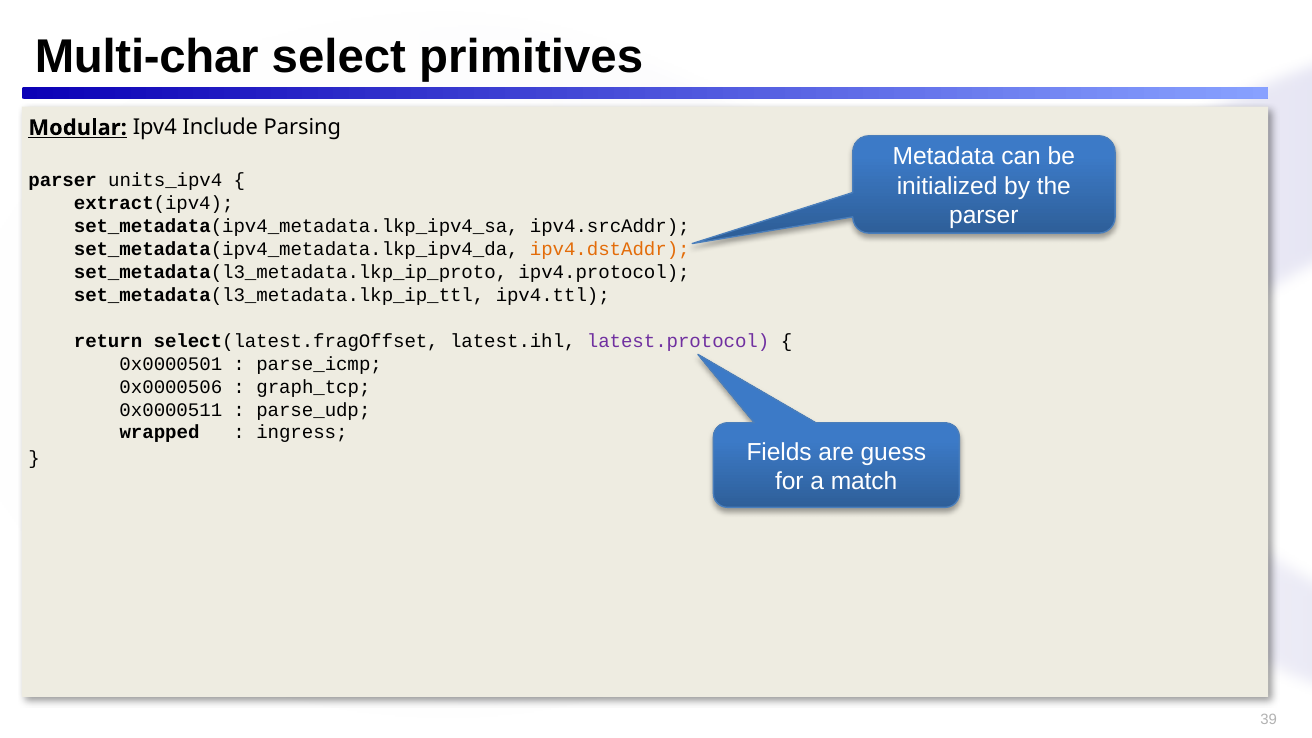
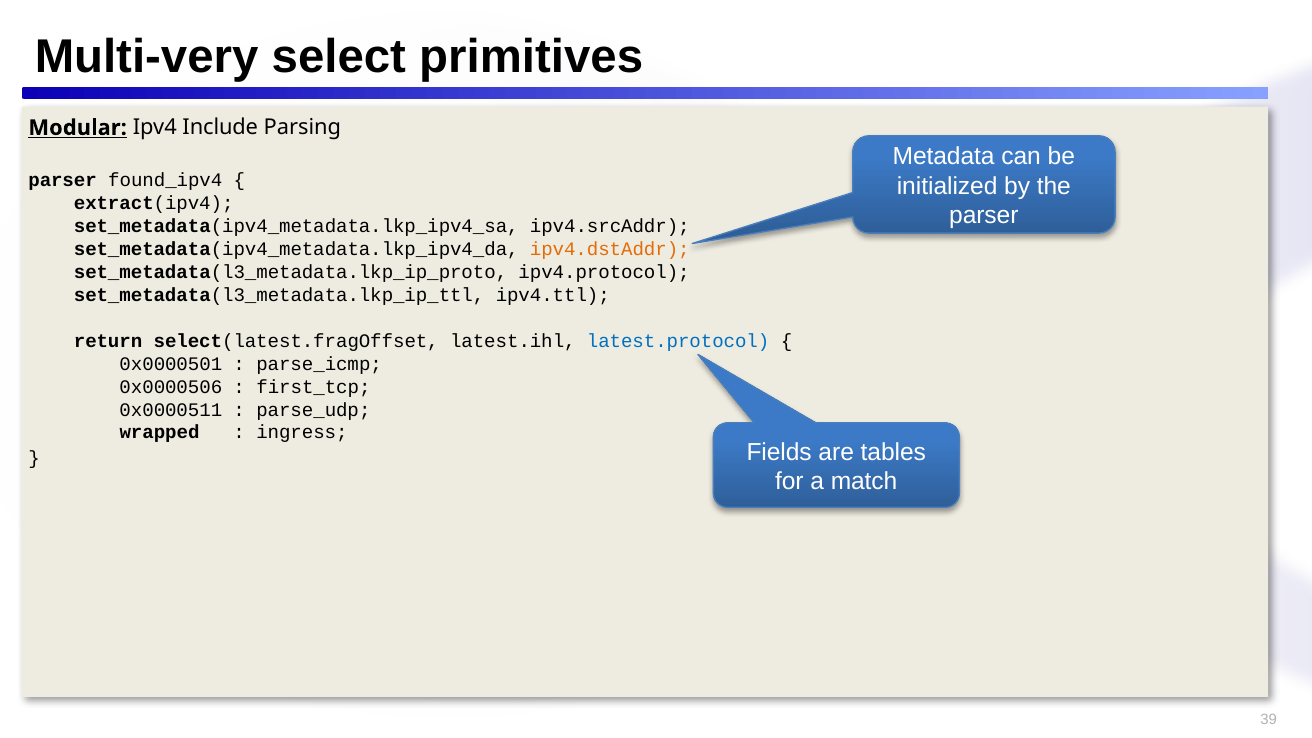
Multi-char: Multi-char -> Multi-very (147, 56)
units_ipv4: units_ipv4 -> found_ipv4 (165, 180)
latest.protocol colour: purple -> blue (678, 341)
graph_tcp: graph_tcp -> first_tcp (313, 387)
guess: guess -> tables (893, 452)
